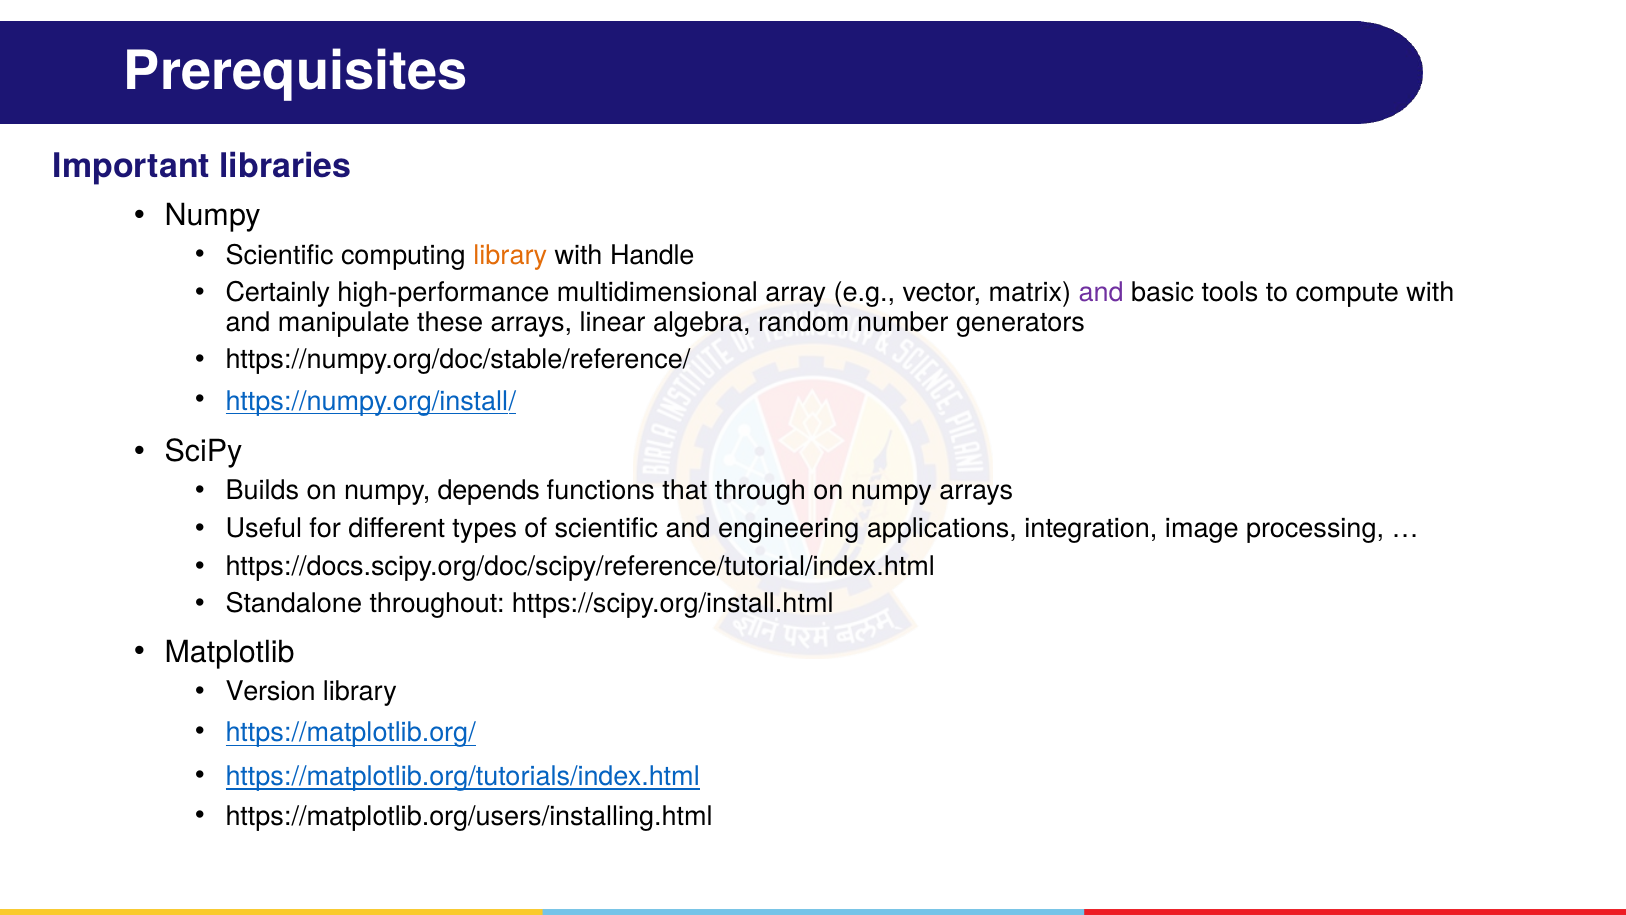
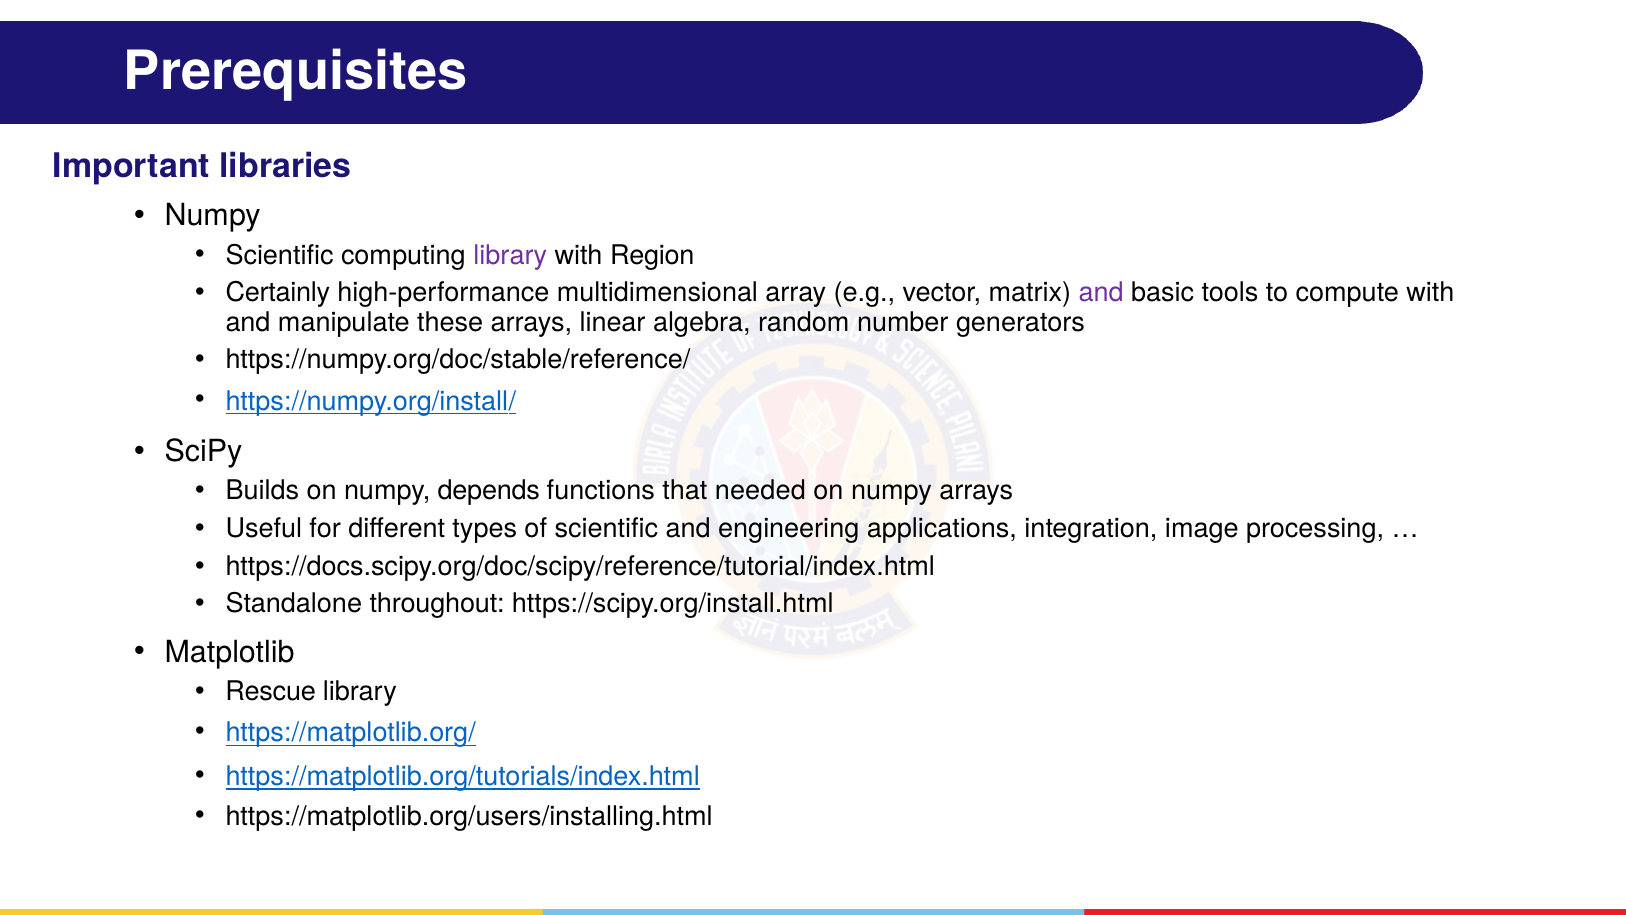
library colour: orange -> purple (510, 255)
Handle: Handle -> Region (652, 255)
through: through -> needed (760, 491)
Version: Version -> Rescue (271, 691)
